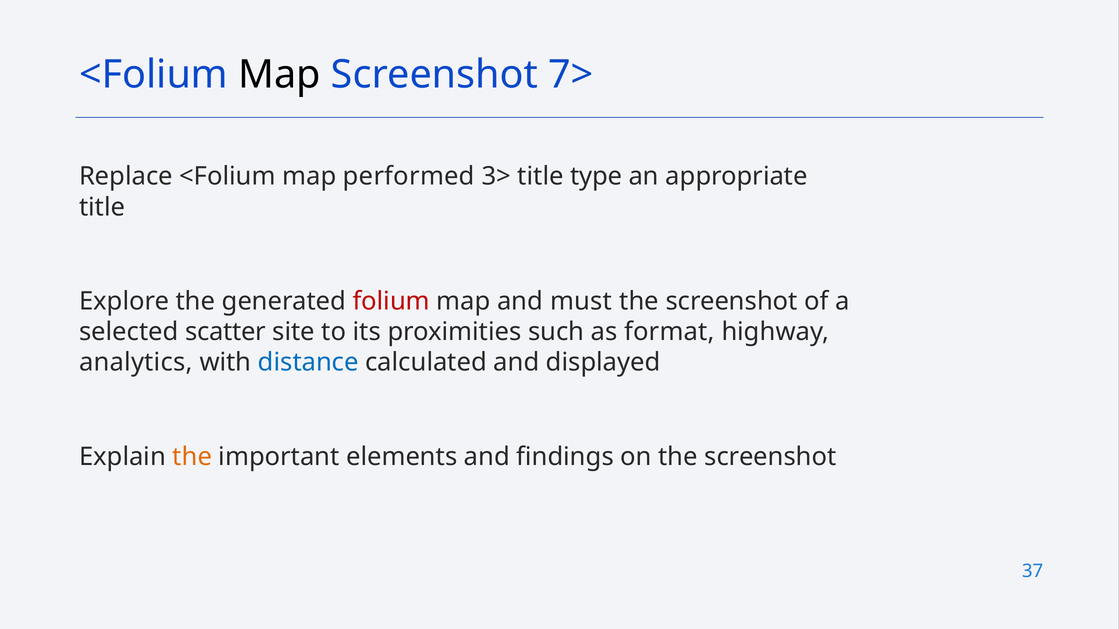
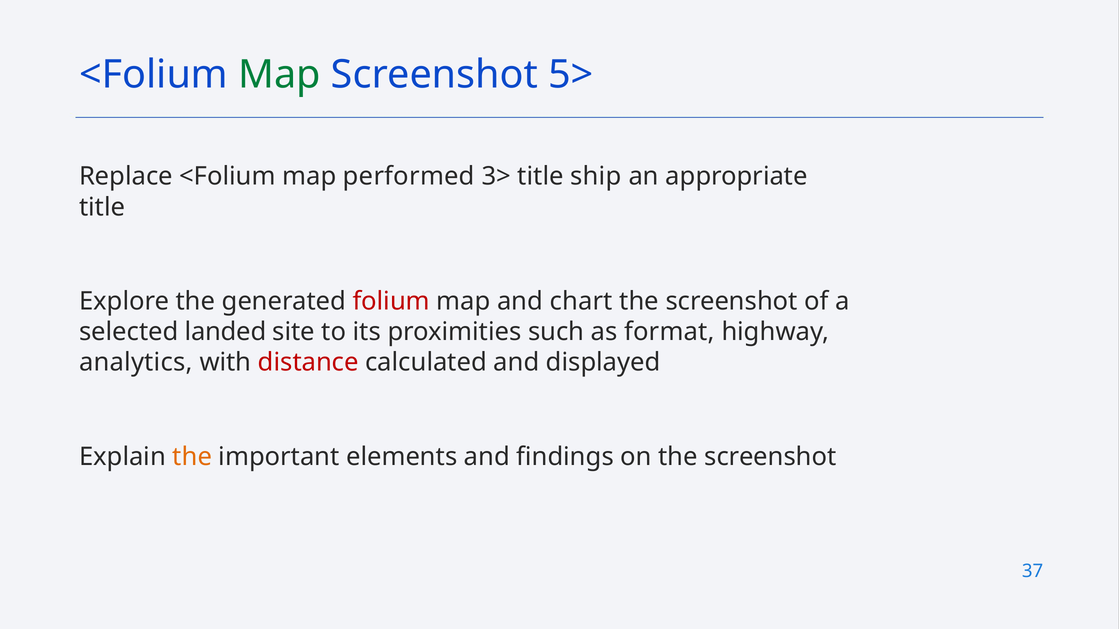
Map colour: black -> green (280, 75)
7>: 7> -> 5> (571, 75)
type: type -> ship (596, 177)
must: must -> chart (581, 301)
scatter: scatter -> landed (226, 332)
distance colour: blue -> red (308, 363)
